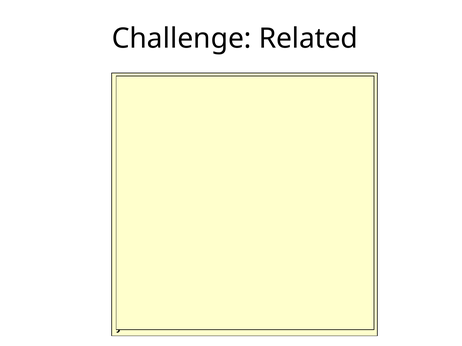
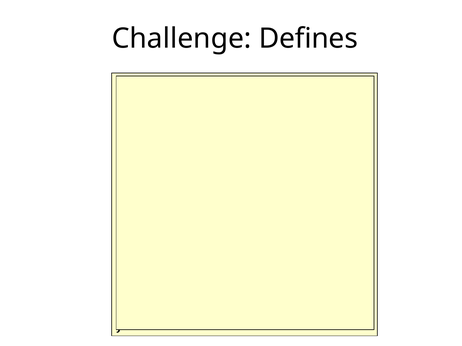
Related: Related -> Defines (308, 39)
